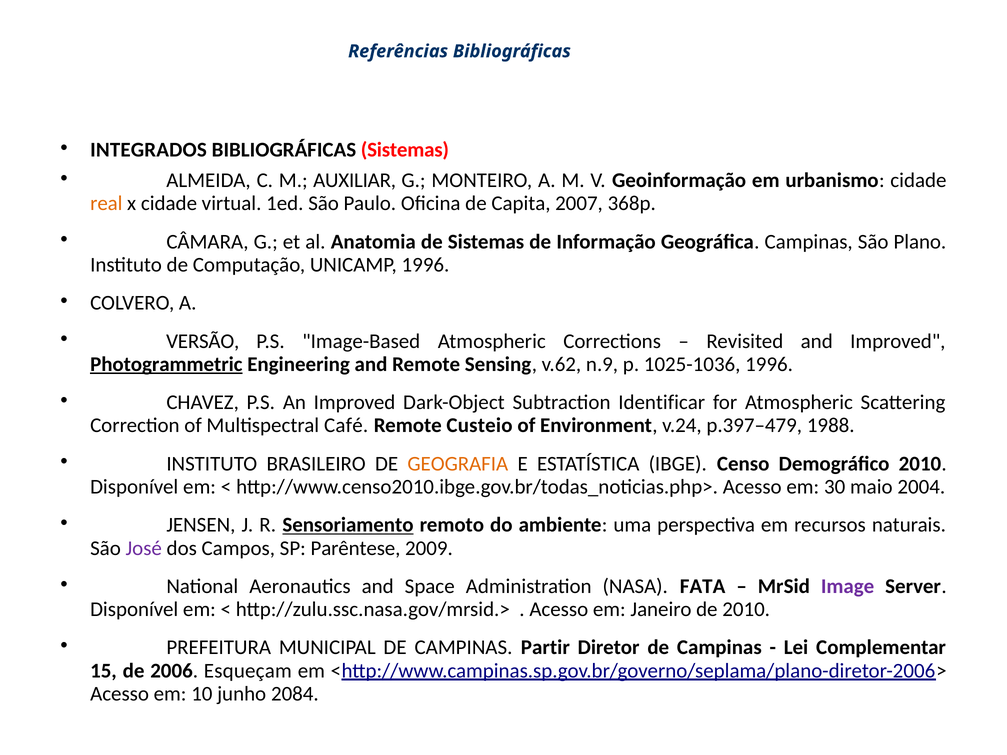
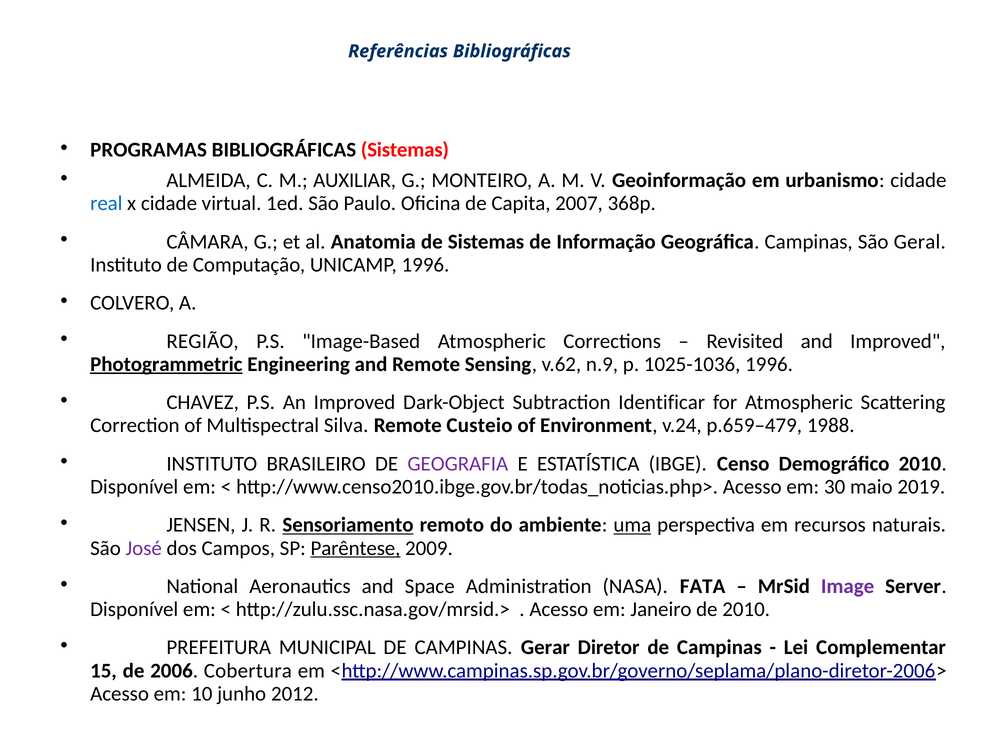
INTEGRADOS: INTEGRADOS -> PROGRAMAS (149, 150)
real colour: orange -> blue (106, 204)
Plano: Plano -> Geral (920, 242)
VERSÃO: VERSÃO -> REGIÃO (203, 341)
Café: Café -> Silva (346, 426)
p.397–479: p.397–479 -> p.659–479 (754, 426)
GEOGRAFIA colour: orange -> purple (458, 464)
2004: 2004 -> 2019 (921, 487)
uma underline: none -> present (632, 525)
Parêntese underline: none -> present (355, 548)
Partir: Partir -> Gerar (545, 648)
Esqueçam: Esqueçam -> Cobertura (248, 671)
2084: 2084 -> 2012 (295, 694)
